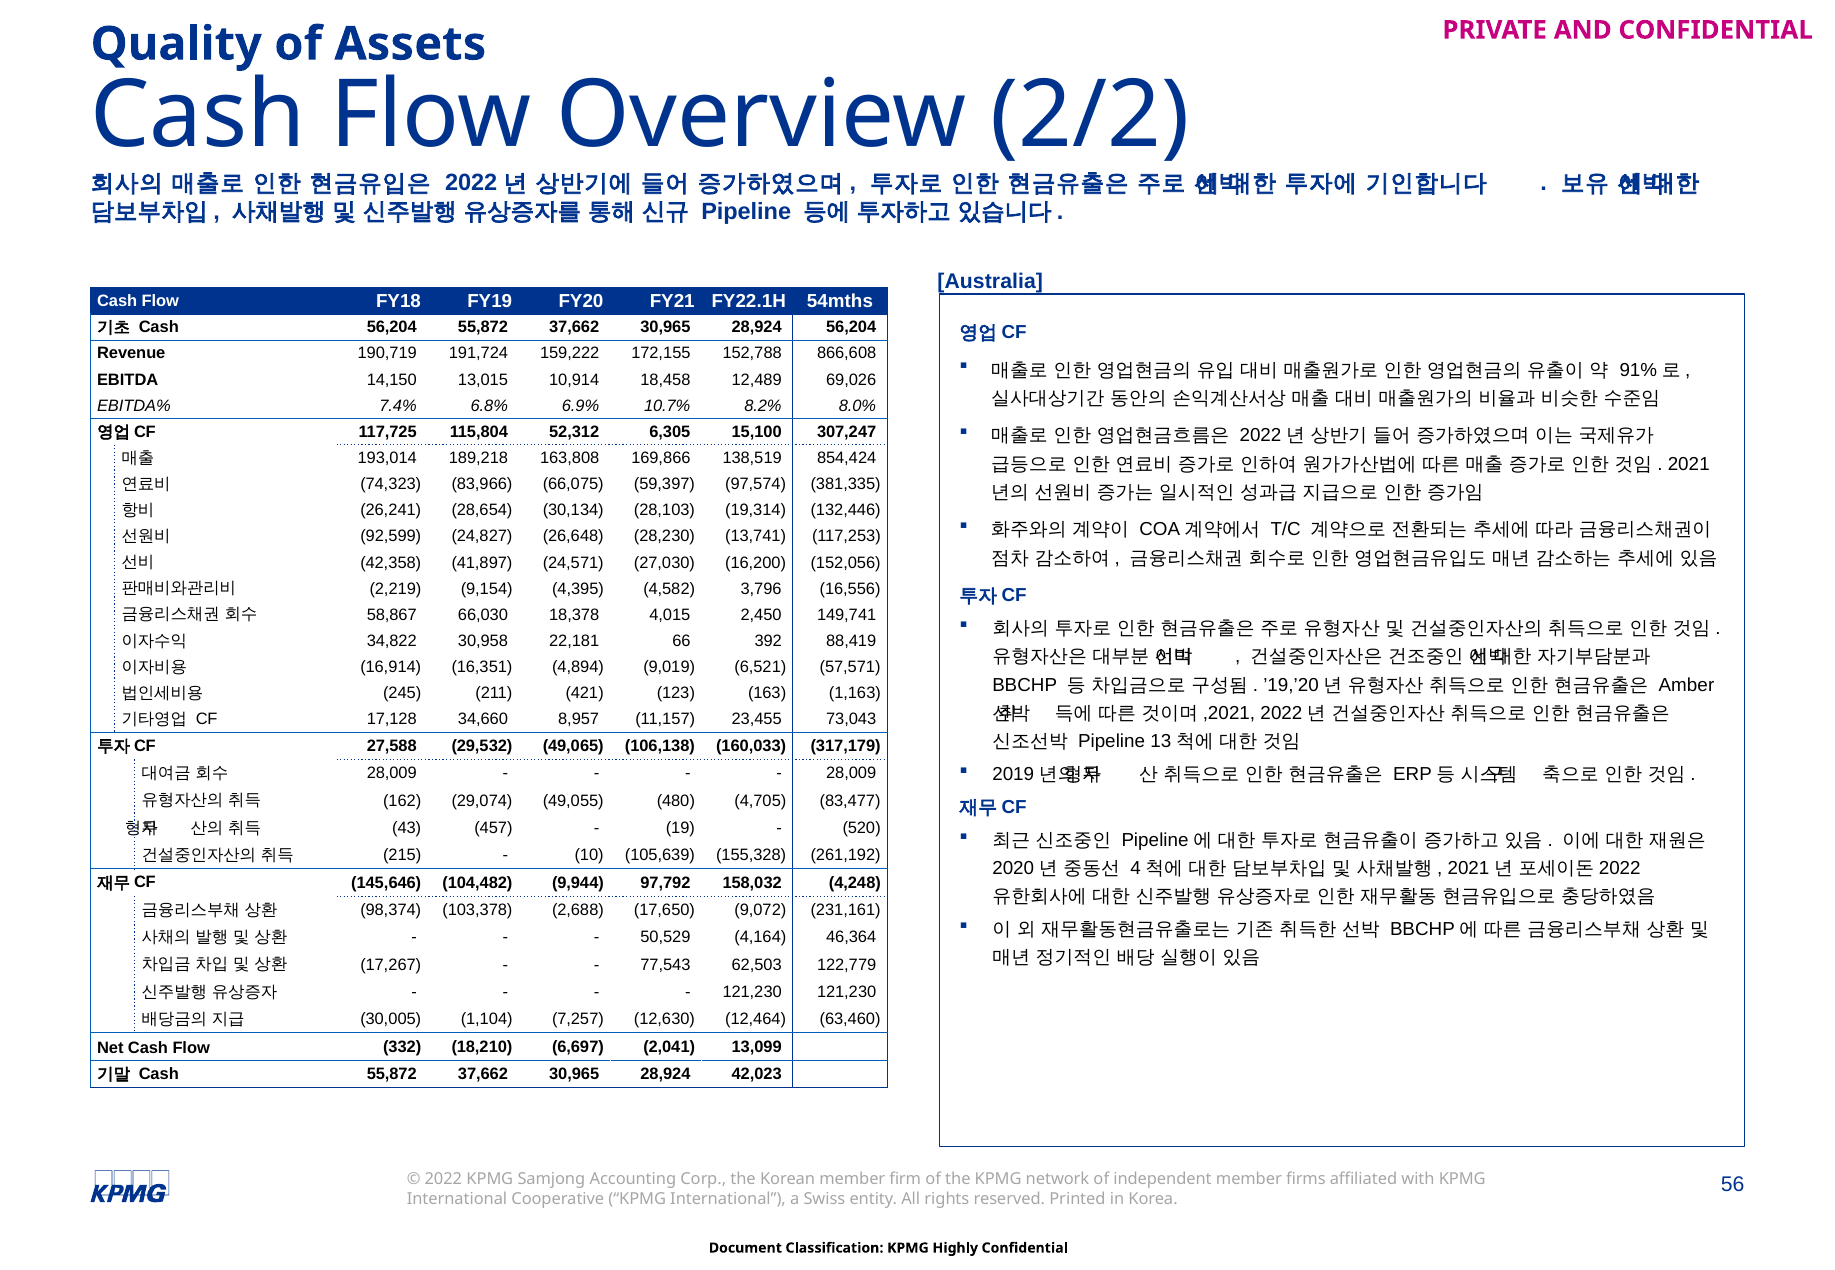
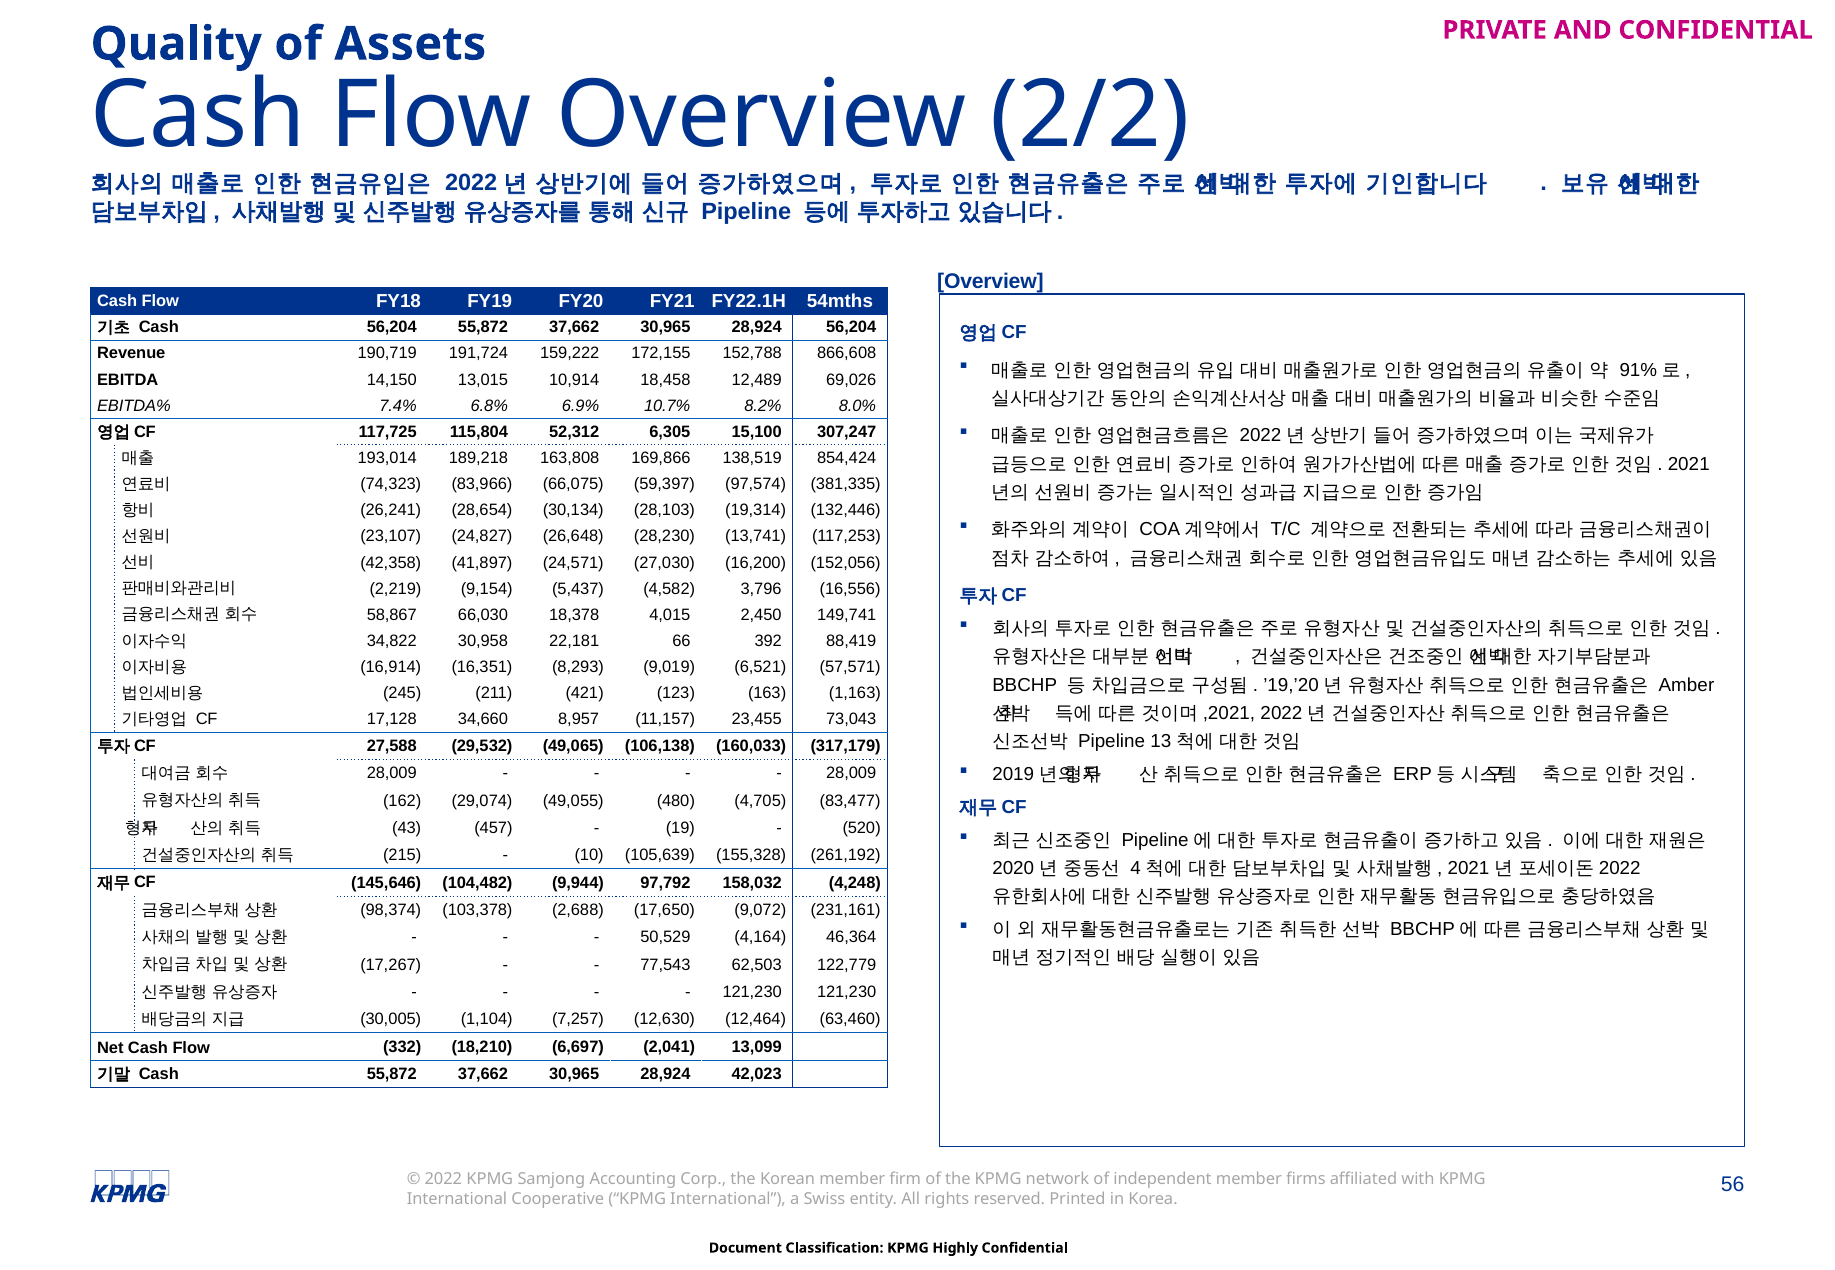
Australia: Australia -> Overview (990, 282)
92,599: 92,599 -> 23,107 (391, 537)
4,395: 4,395 -> 5,437 (578, 589)
4,894: 4,894 -> 8,293 (578, 667)
